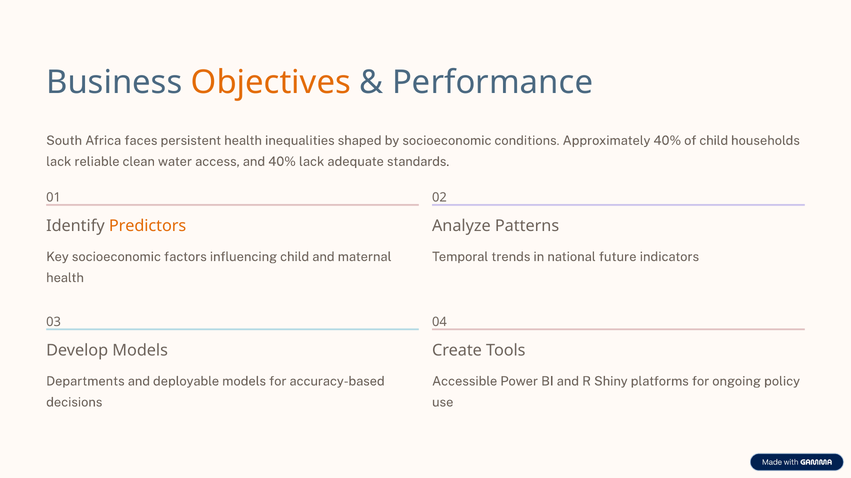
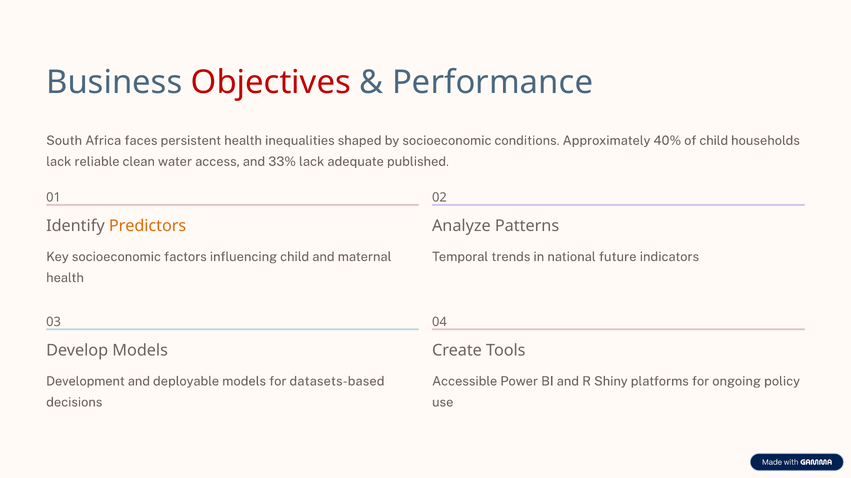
Objectives colour: orange -> red (271, 83)
and 40%: 40% -> 33% (282, 162)
standards: standards -> published (418, 162)
Departments: Departments -> Development (85, 382)
accuracy-based: accuracy-based -> datasets-based (337, 382)
